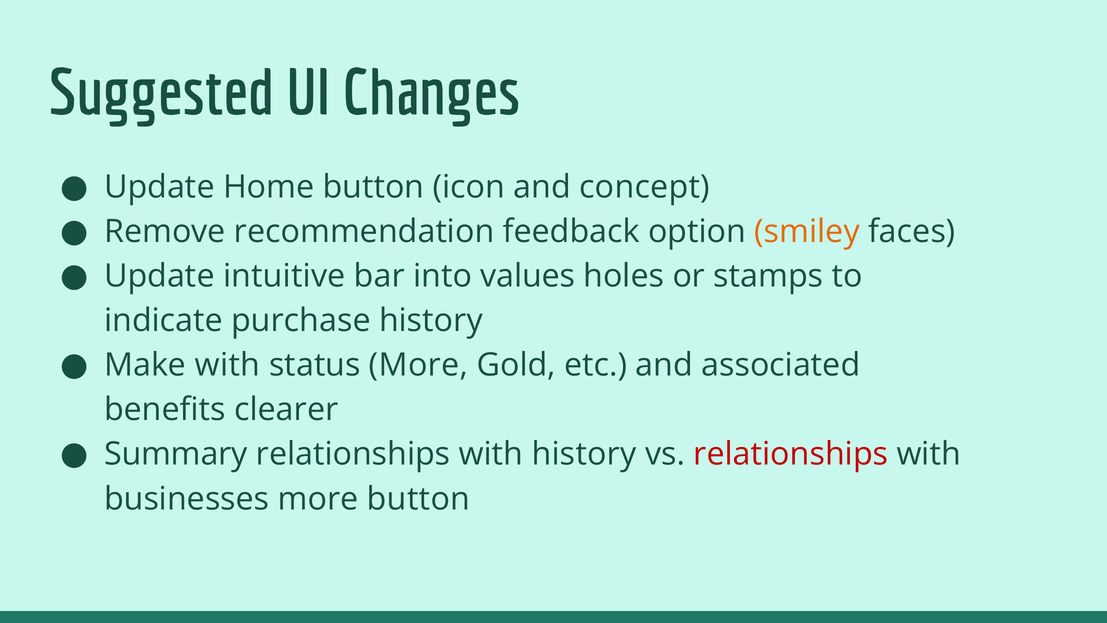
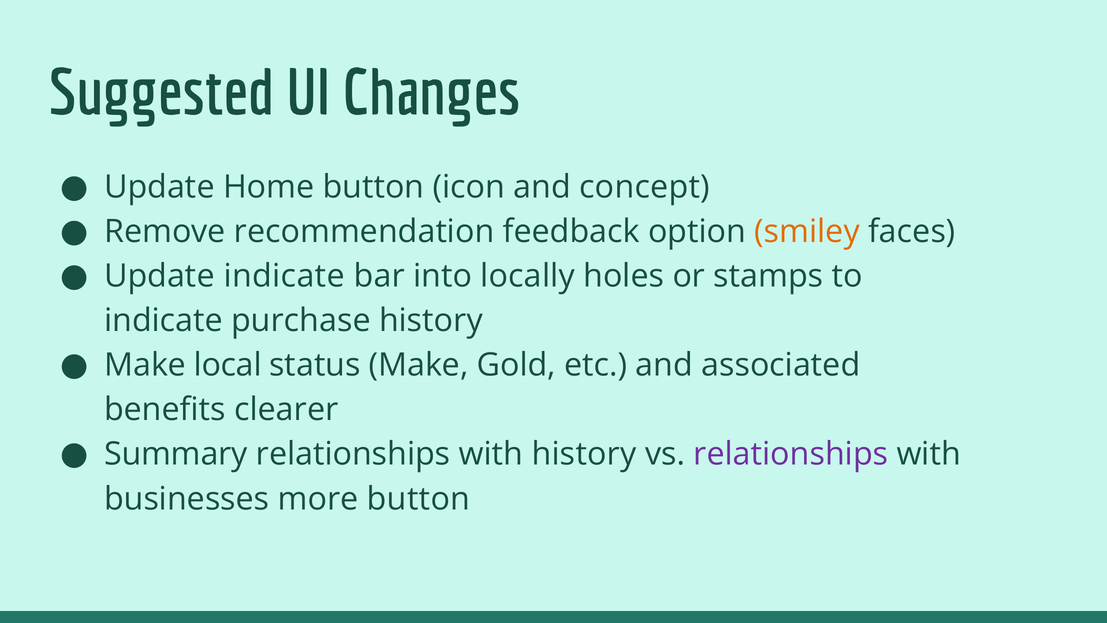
Update intuitive: intuitive -> indicate (284, 276)
values: values -> locally (528, 276)
Make with: with -> local (228, 365)
status More: More -> Make (419, 365)
relationships colour: red -> purple (791, 454)
